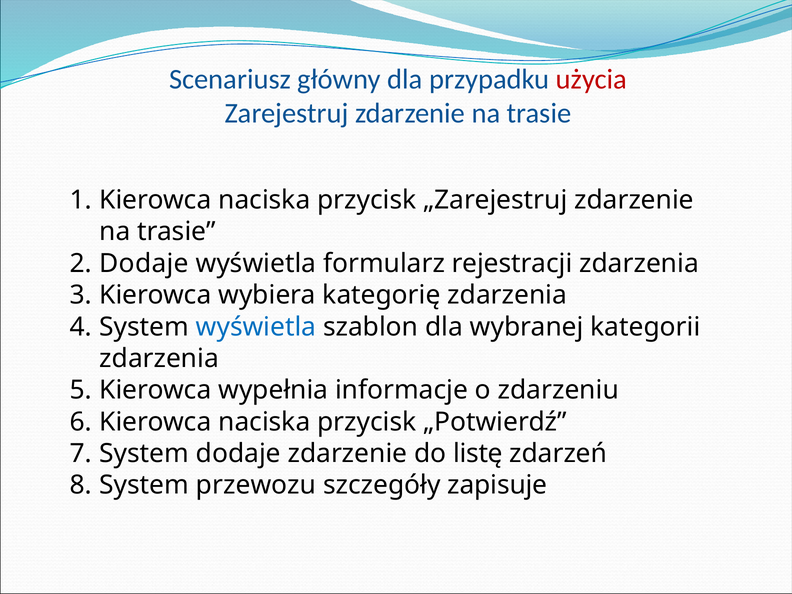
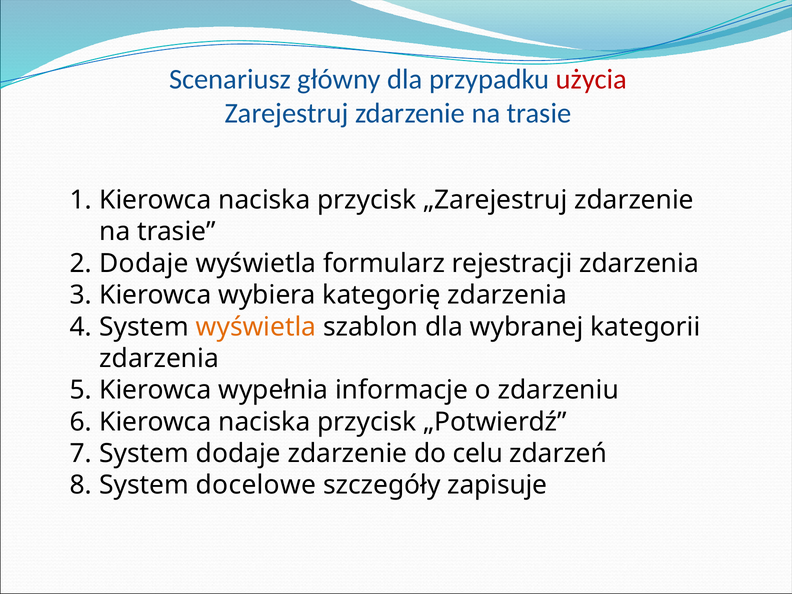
wyświetla colour: blue -> orange (256, 327)
listę: listę -> celu (478, 454)
przewozu: przewozu -> docelowe (256, 485)
